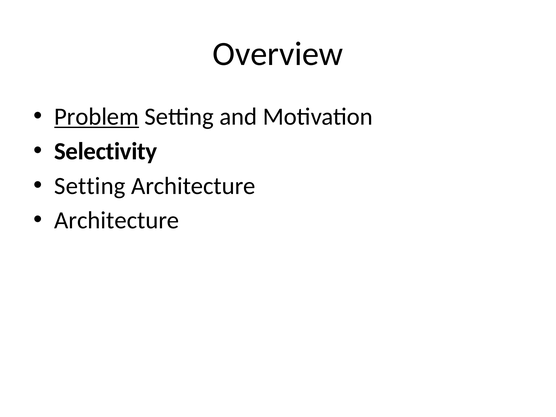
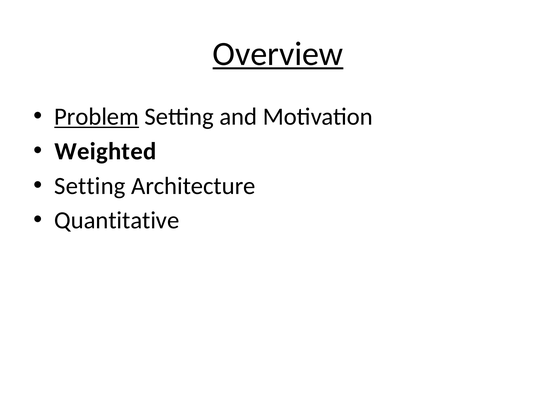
Overview underline: none -> present (278, 54)
Selectivity: Selectivity -> Weighted (105, 151)
Architecture: Architecture -> Quantitative (117, 220)
